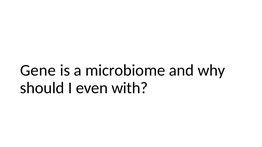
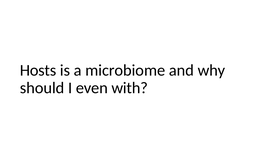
Gene: Gene -> Hosts (38, 70)
